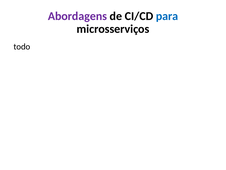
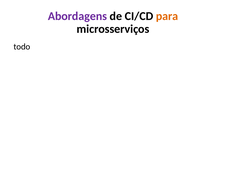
para colour: blue -> orange (167, 16)
